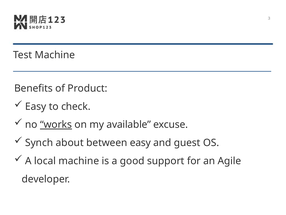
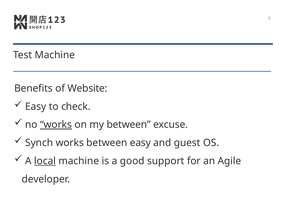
Product: Product -> Website (87, 88)
my available: available -> between (129, 124)
Synch about: about -> works (70, 142)
local underline: none -> present (45, 161)
